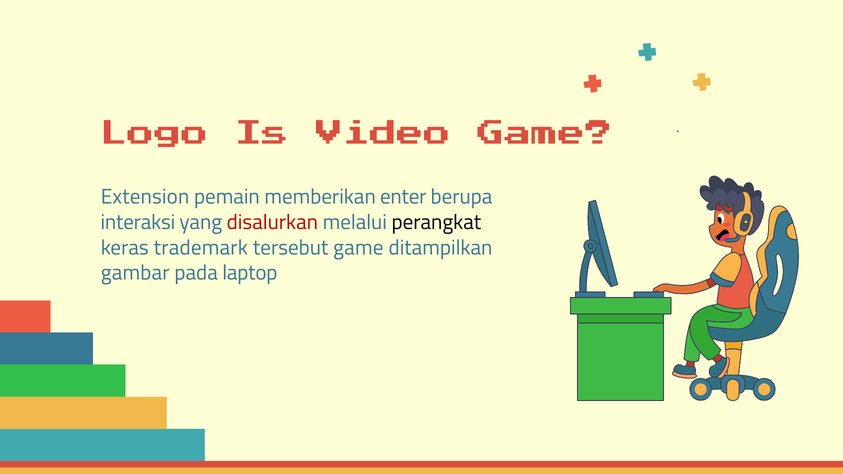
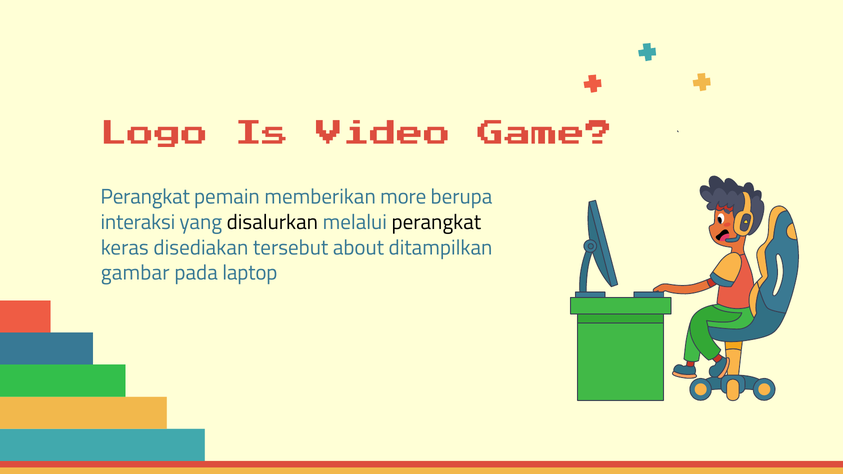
Extension: Extension -> Perangkat (145, 197)
enter: enter -> more (403, 197)
disalurkan colour: red -> black (272, 222)
trademark: trademark -> disediakan (201, 248)
tersebut game: game -> about (358, 248)
